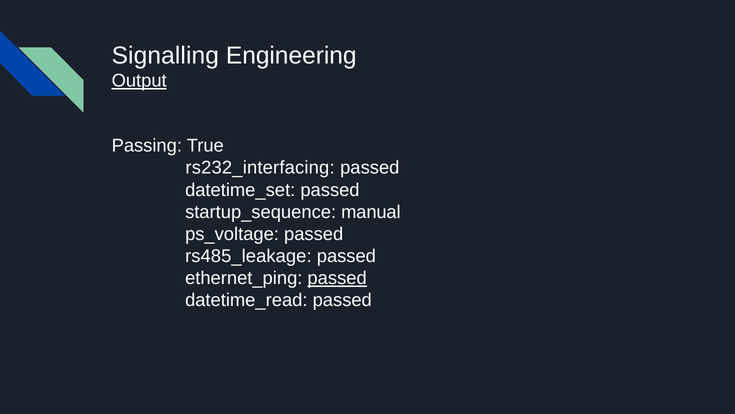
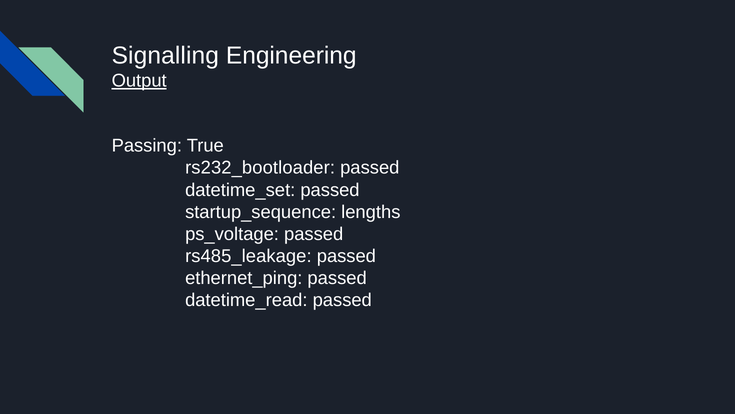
rs232_interfacing: rs232_interfacing -> rs232_bootloader (260, 168)
manual: manual -> lengths (371, 212)
passed underline: present -> none (337, 278)
